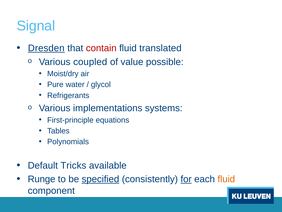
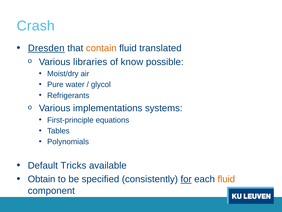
Signal: Signal -> Crash (36, 26)
contain colour: red -> orange (101, 48)
coupled: coupled -> libraries (90, 62)
value: value -> know (132, 62)
Runge: Runge -> Obtain (42, 179)
specified underline: present -> none (100, 179)
